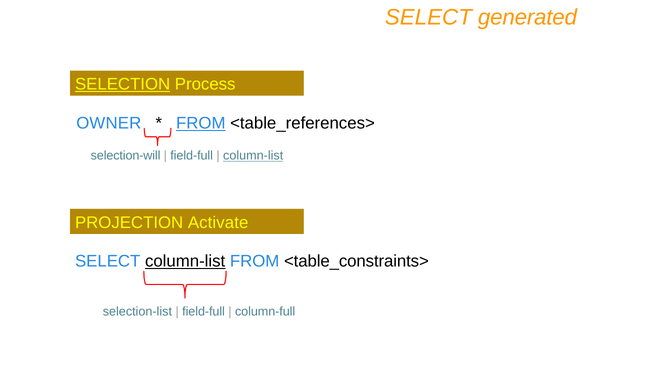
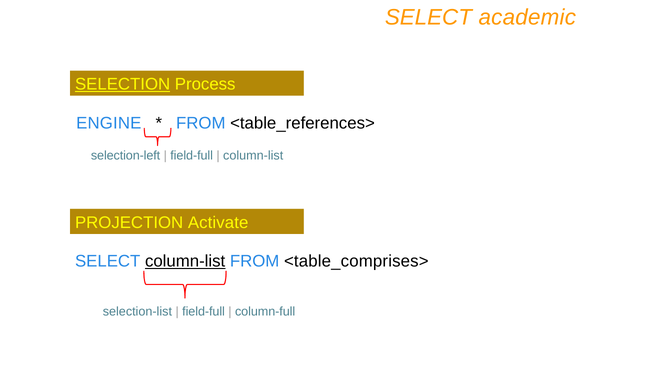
generated: generated -> academic (527, 17)
OWNER: OWNER -> ENGINE (109, 123)
FROM underline: present -> none (201, 123)
selection-will: selection-will -> selection-left (126, 156)
column-list underline: present -> none (253, 156)
<table_constraints>: <table_constraints> -> <table_comprises> (356, 261)
